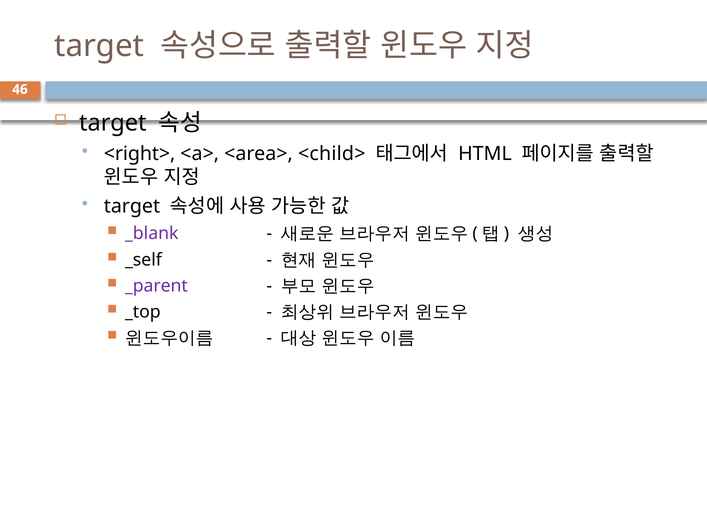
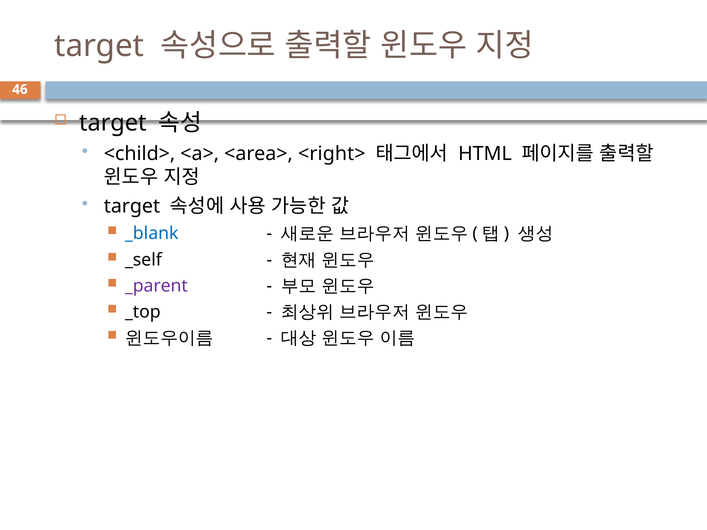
<right>: <right> -> <child> (140, 154)
<child>: <child> -> <right> (332, 154)
_blank colour: purple -> blue (152, 234)
